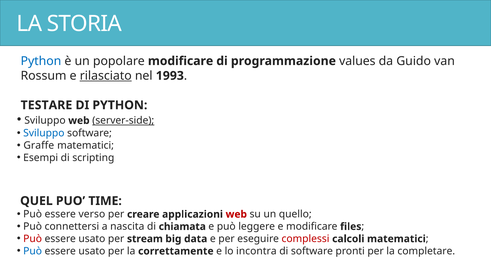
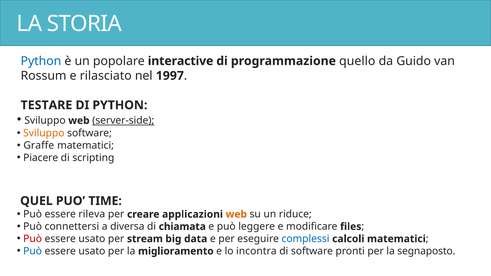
popolare modificare: modificare -> interactive (181, 61)
values: values -> quello (357, 61)
rilasciato underline: present -> none (106, 76)
1993: 1993 -> 1997 (170, 76)
Sviluppo colour: blue -> orange (44, 133)
Esempi: Esempi -> Piacere (41, 158)
verso: verso -> rileva (92, 214)
web colour: red -> orange (236, 214)
quello: quello -> riduce (295, 214)
nascita: nascita -> diversa (127, 227)
complessi colour: red -> blue (305, 239)
correttamente: correttamente -> miglioramento (176, 251)
completare: completare -> segnaposto (426, 251)
